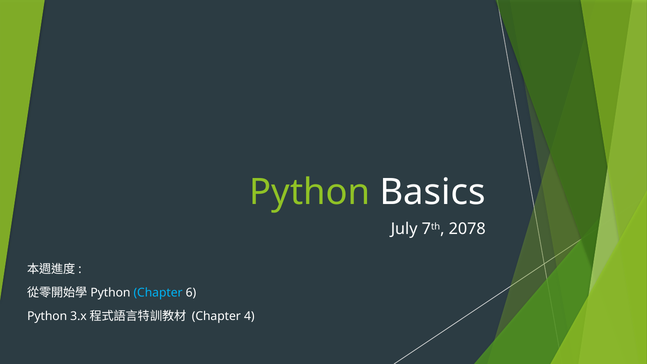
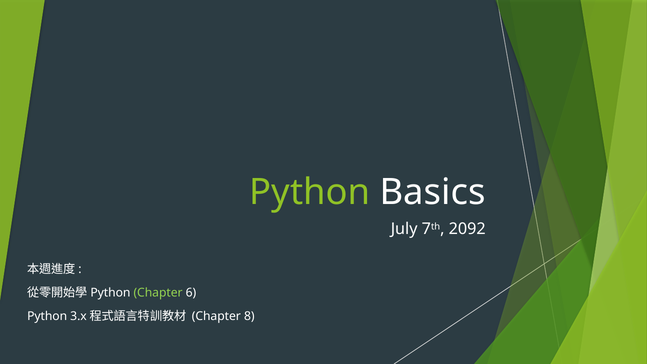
2078: 2078 -> 2092 (467, 229)
Chapter colour: light blue -> light green (158, 293)
4: 4 -> 8 (249, 316)
